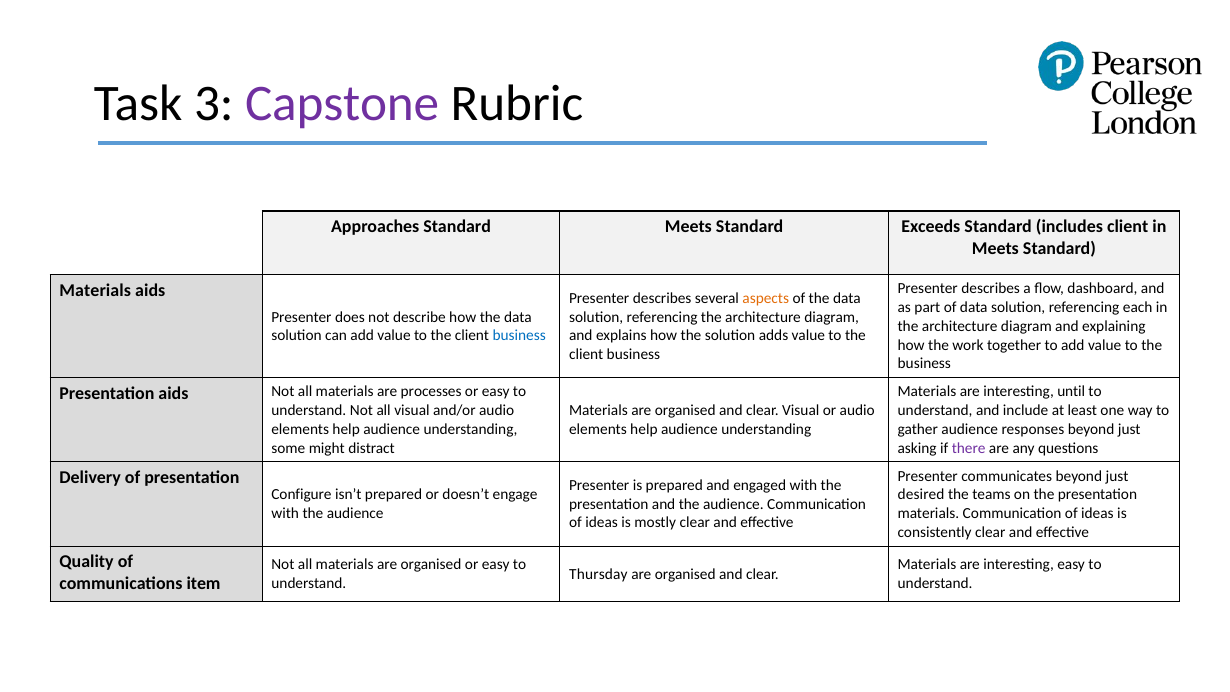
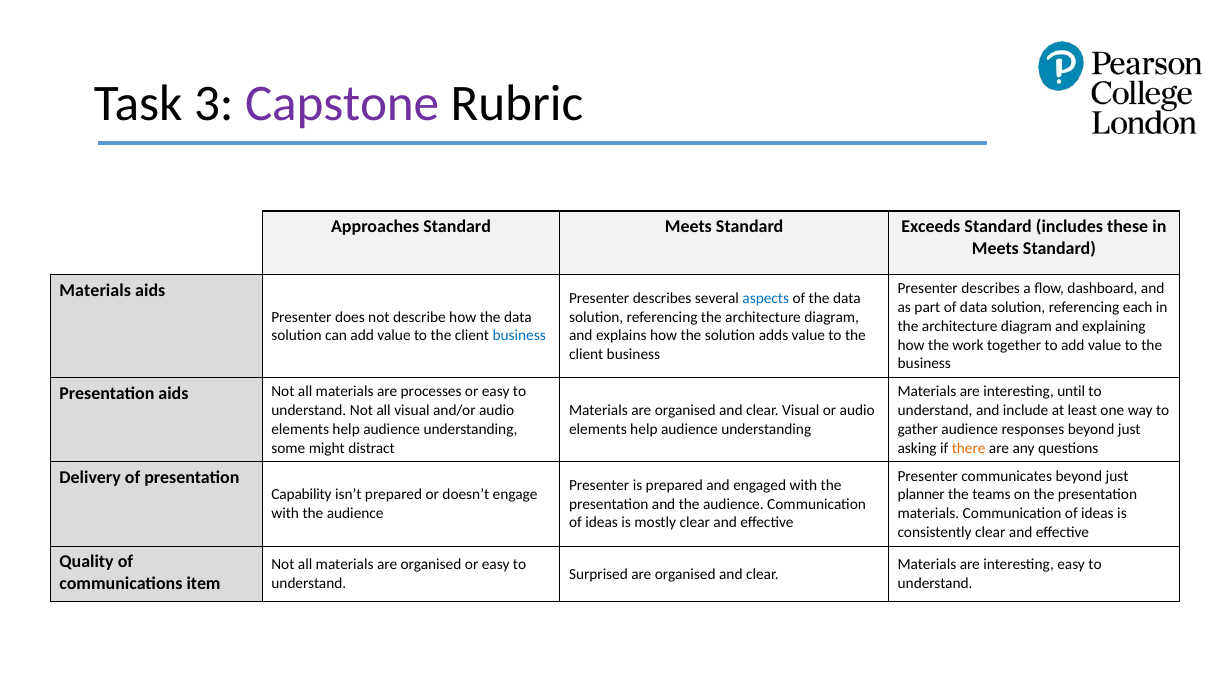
includes client: client -> these (1128, 227)
aspects colour: orange -> blue (766, 298)
there colour: purple -> orange (969, 448)
Configure: Configure -> Capability (302, 495)
desired: desired -> planner (921, 495)
Thursday: Thursday -> Surprised (599, 574)
